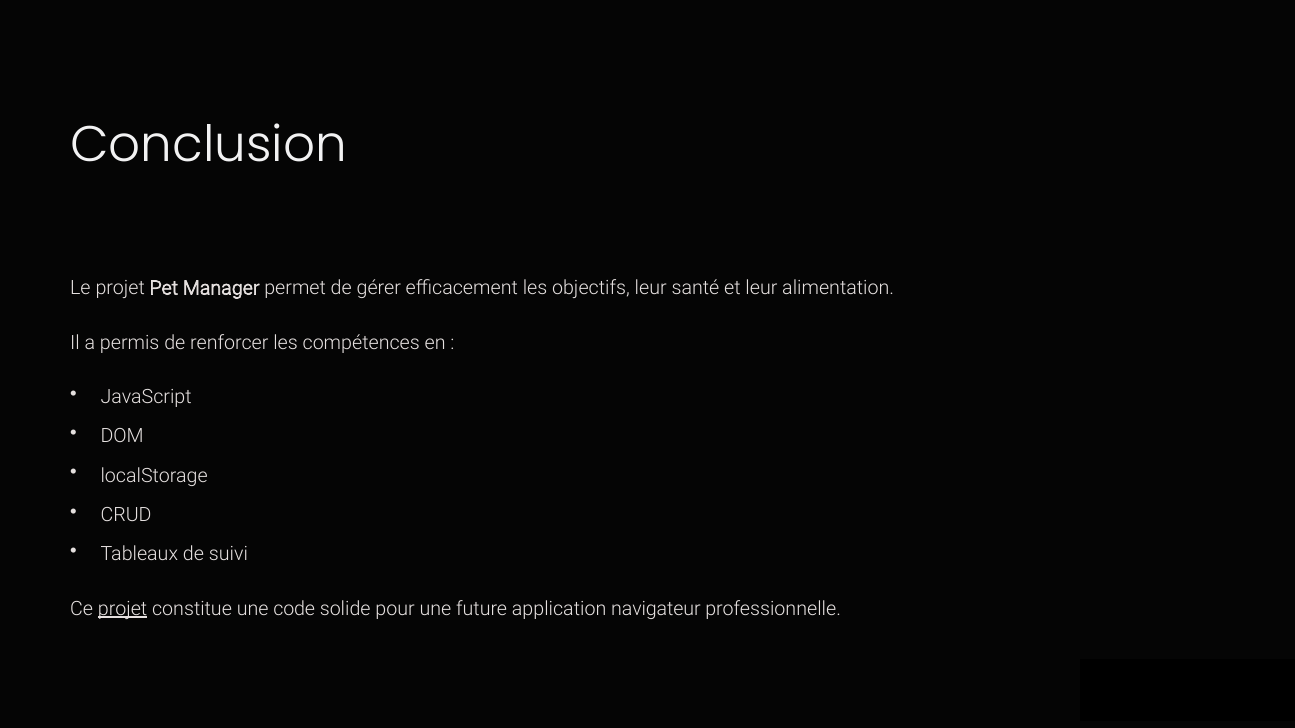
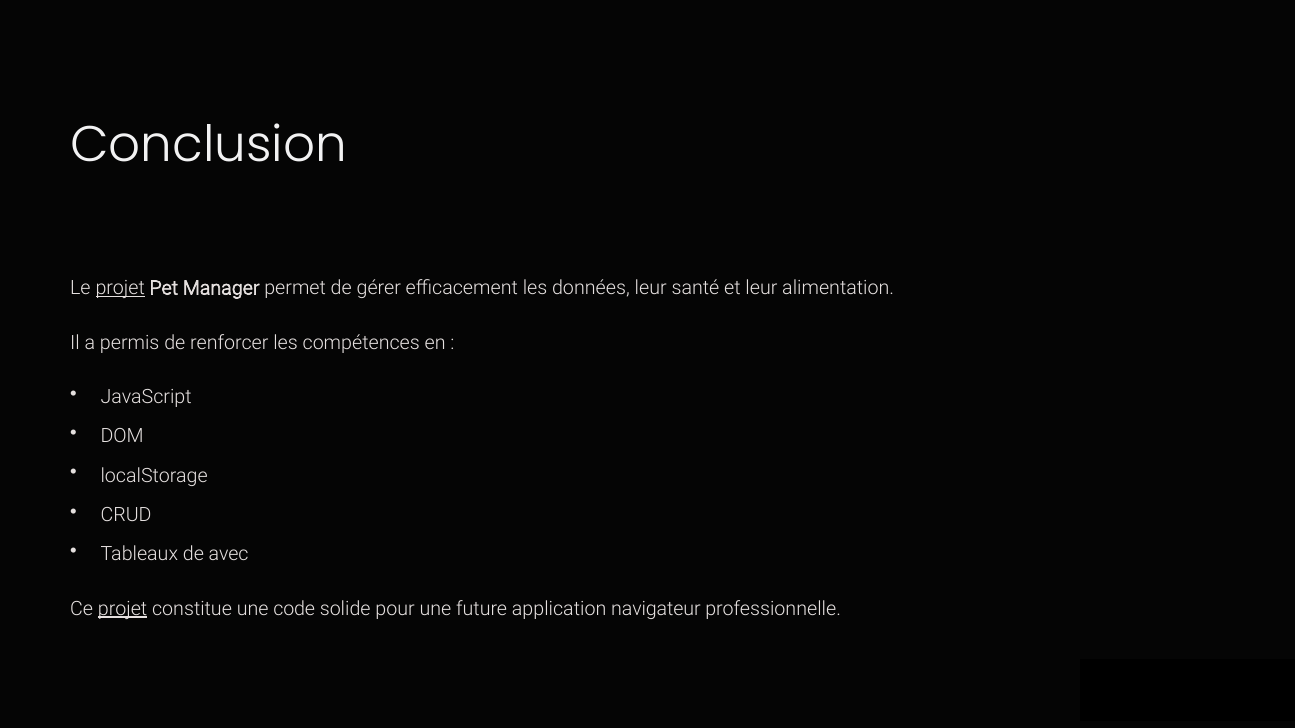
projet underline: none -> present (120, 288)
objectifs: objectifs -> données (591, 288)
suivi: suivi -> avec (229, 554)
